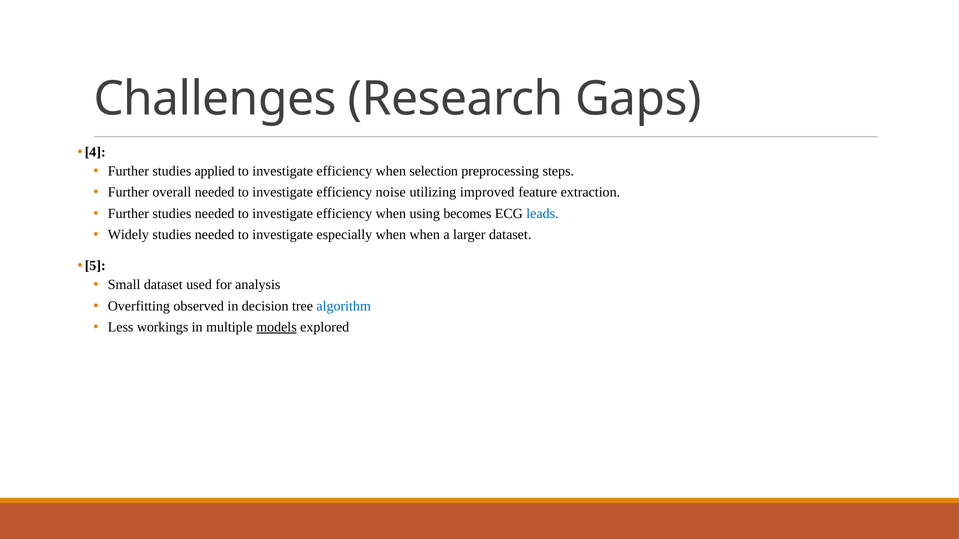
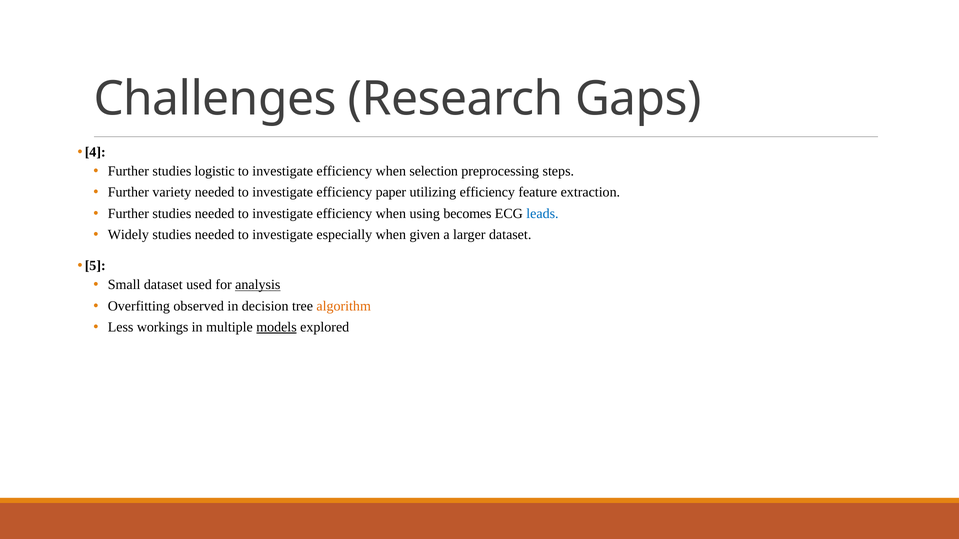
applied: applied -> logistic (215, 171)
overall: overall -> variety (172, 192)
noise: noise -> paper (391, 192)
utilizing improved: improved -> efficiency (487, 192)
when when: when -> given (425, 235)
analysis underline: none -> present (258, 285)
algorithm colour: blue -> orange (344, 306)
